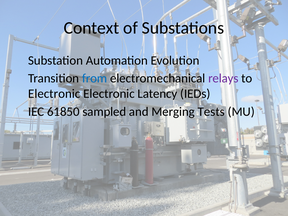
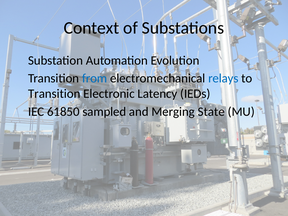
relays colour: purple -> blue (223, 78)
Electronic: Electronic -> Transition (54, 94)
Tests: Tests -> State (211, 112)
